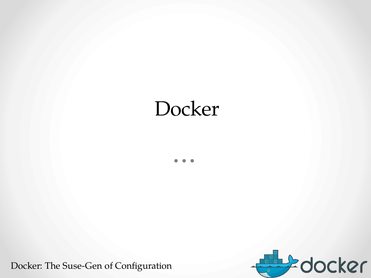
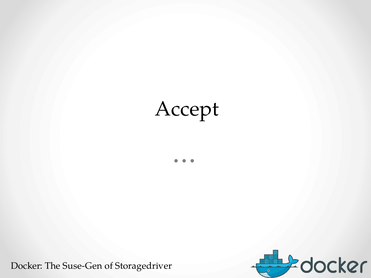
Docker: Docker -> Accept (187, 109)
Configuration: Configuration -> Storagedriver (144, 266)
